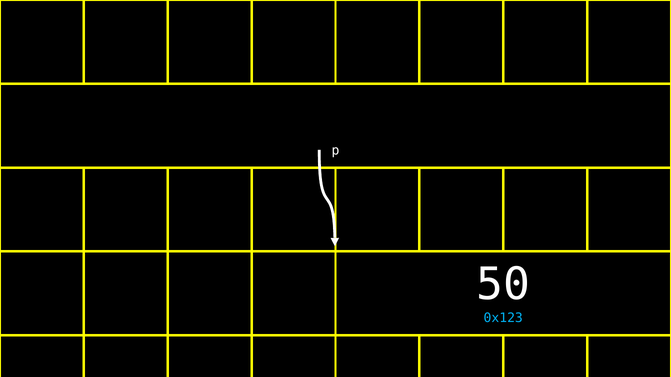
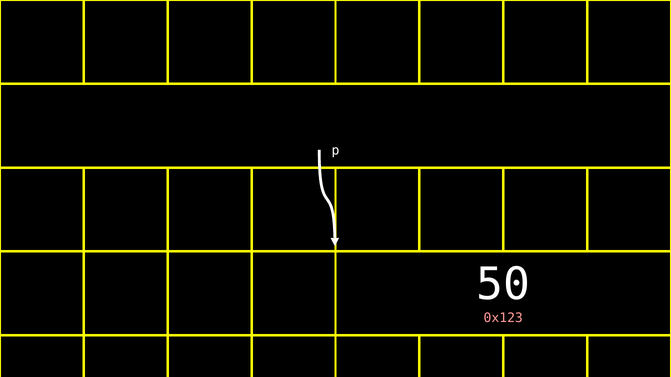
0x123 colour: light blue -> pink (503, 318)
